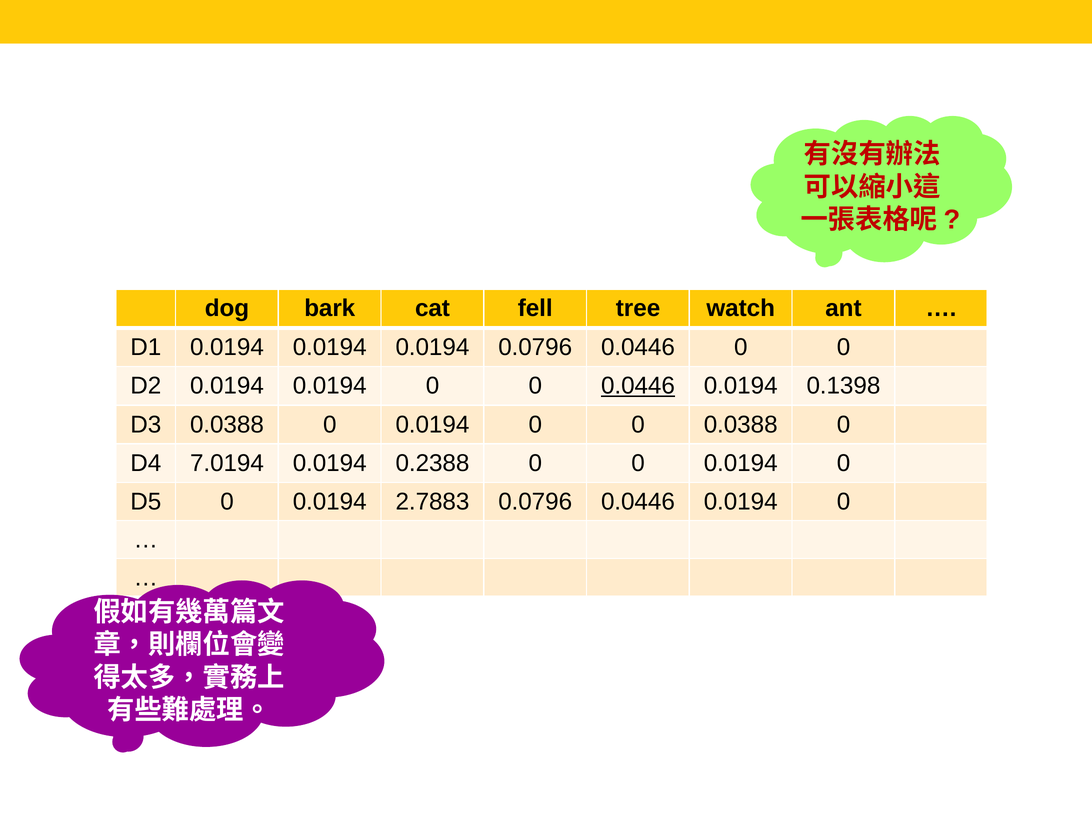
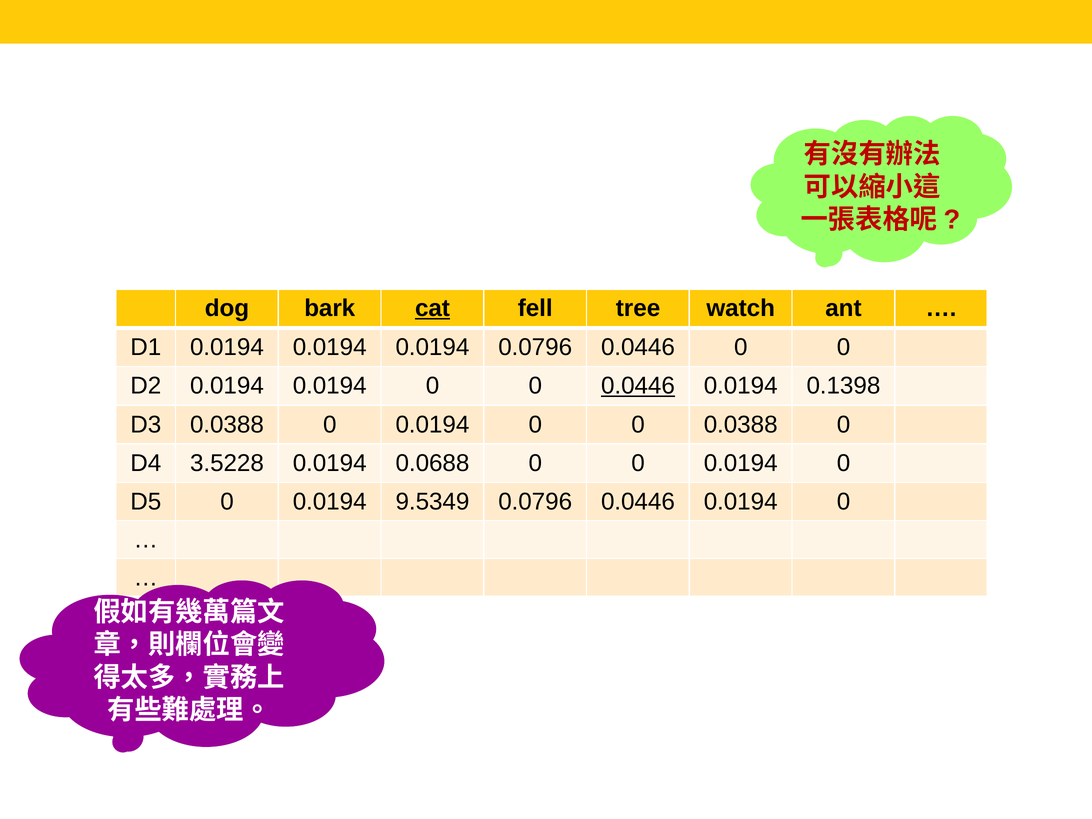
cat underline: none -> present (432, 308)
7.0194: 7.0194 -> 3.5228 (227, 463)
0.2388: 0.2388 -> 0.0688 (432, 463)
2.7883: 2.7883 -> 9.5349 (432, 502)
